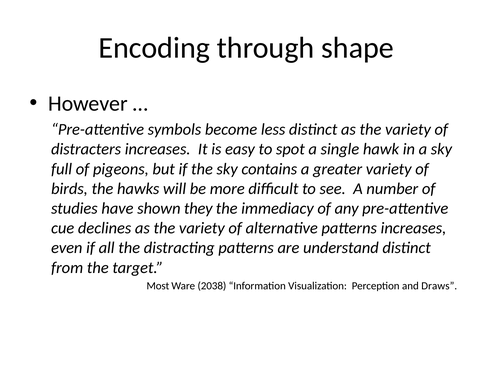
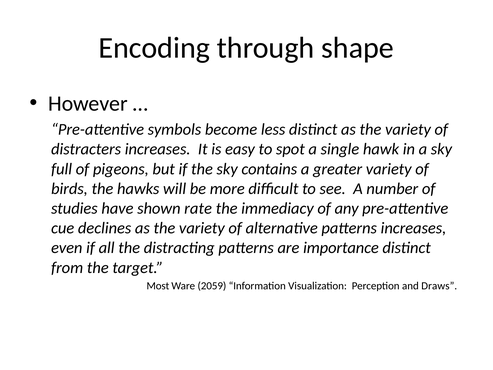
they: they -> rate (198, 208)
understand: understand -> importance (341, 248)
2038: 2038 -> 2059 (212, 286)
